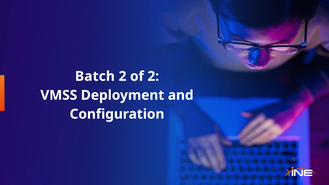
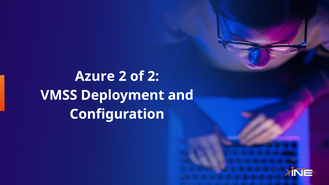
Batch: Batch -> Azure (95, 76)
